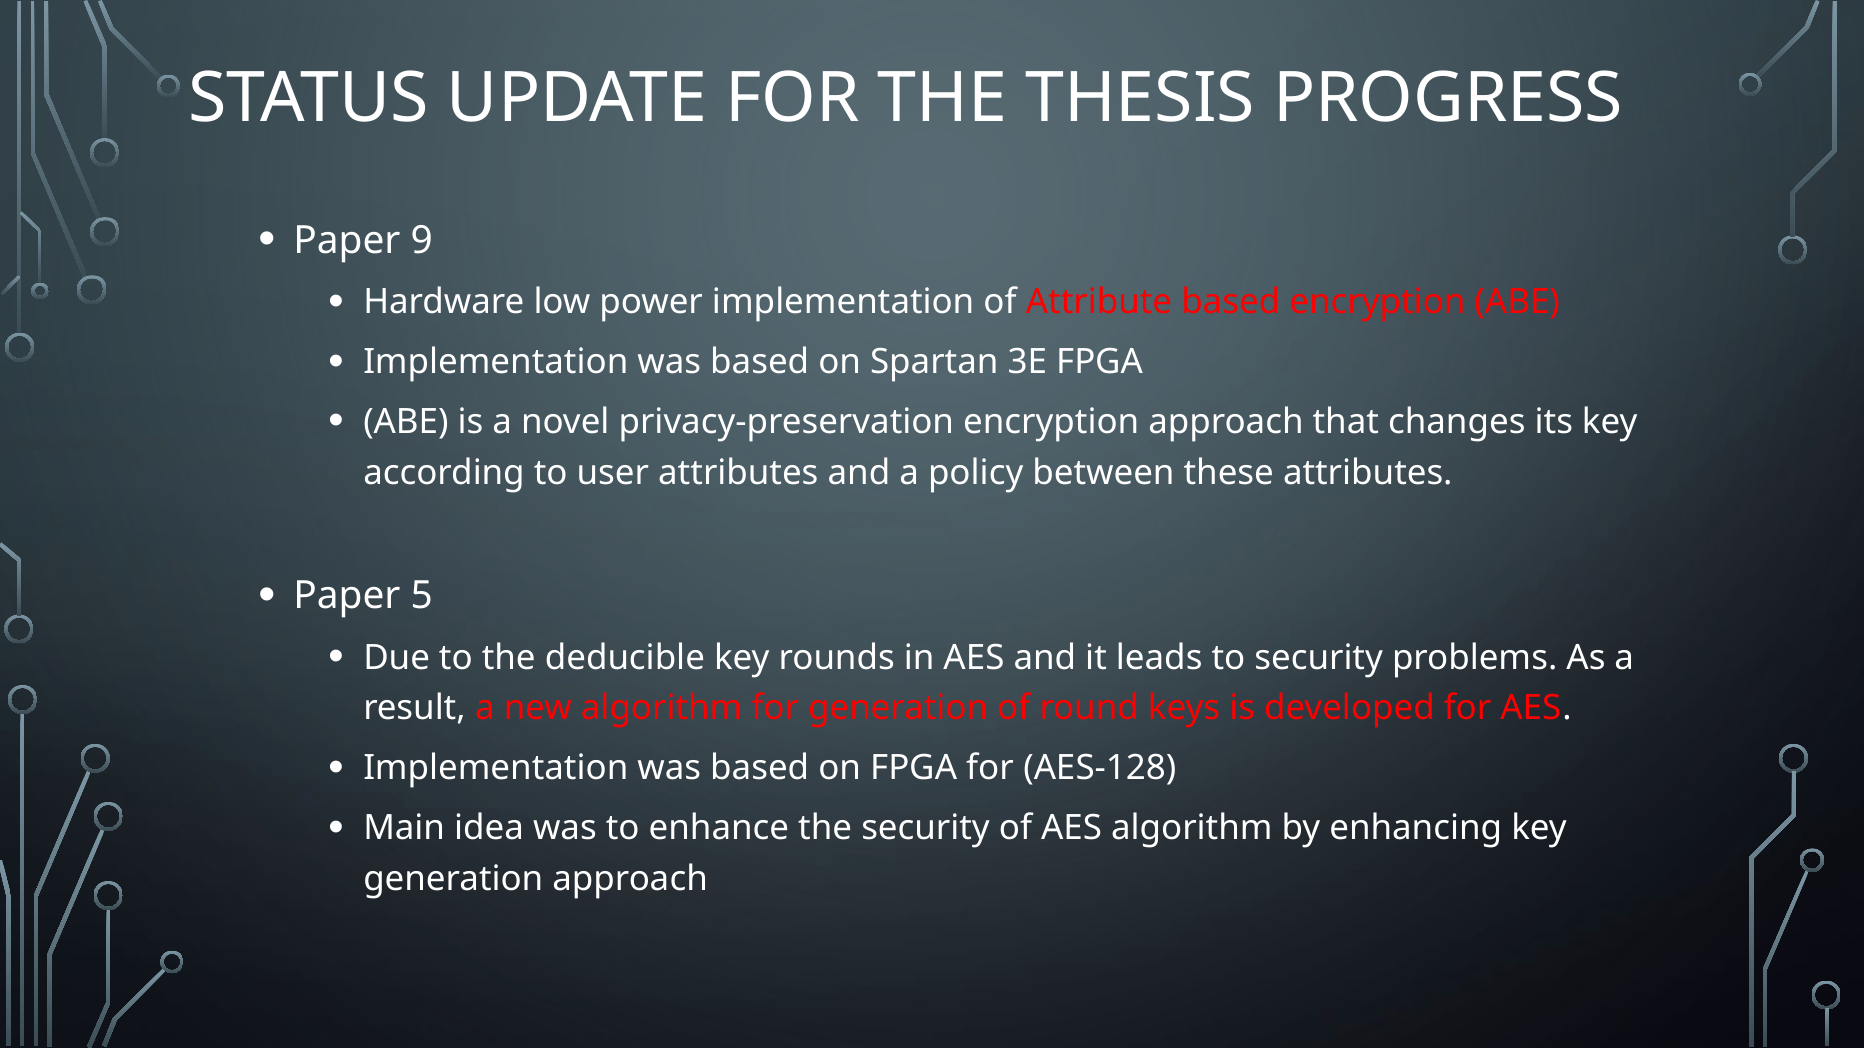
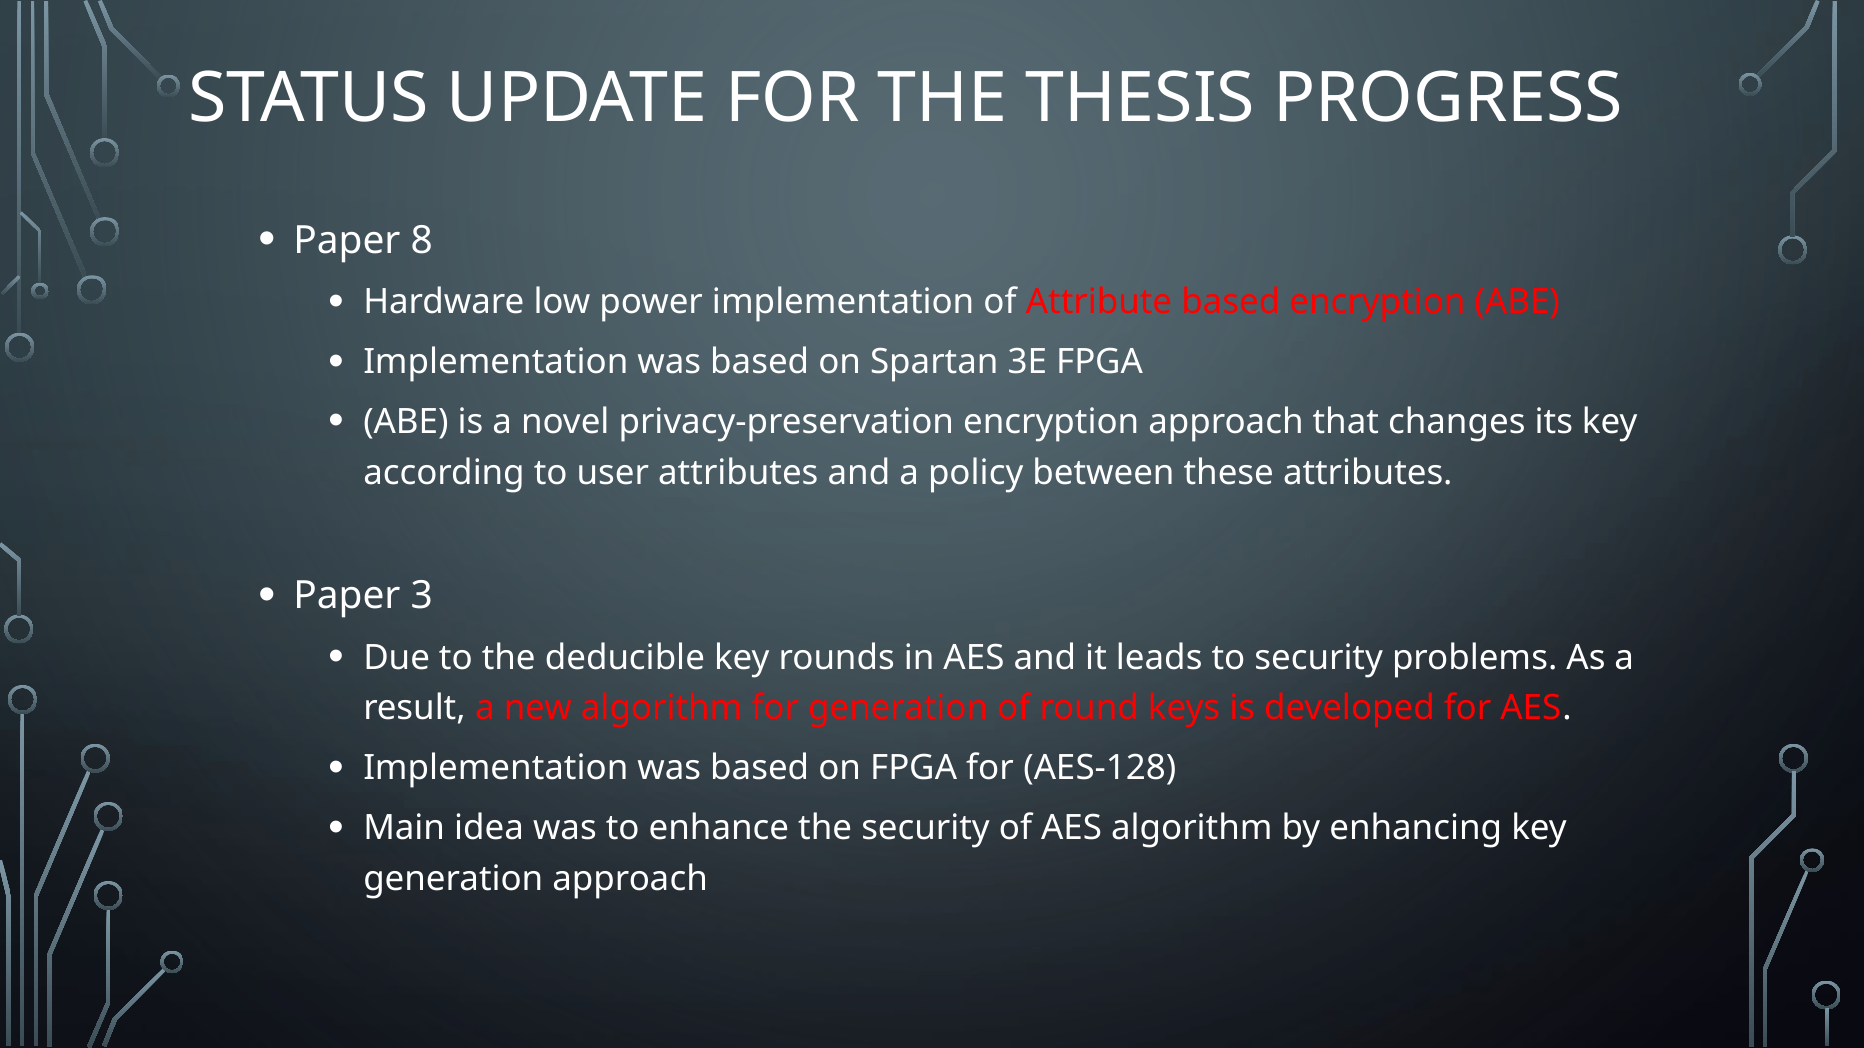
9: 9 -> 8 (422, 240)
5: 5 -> 3 (422, 596)
